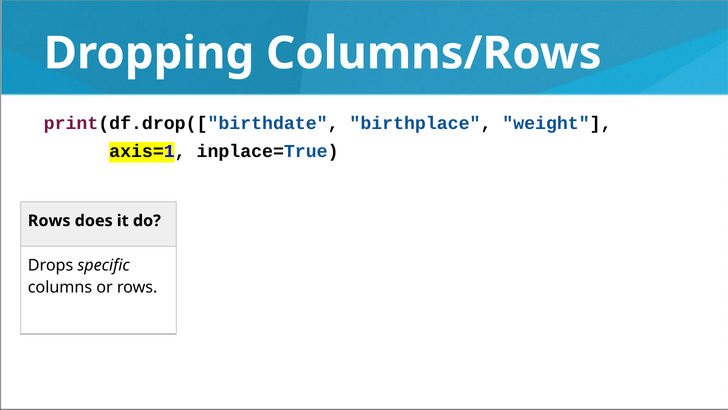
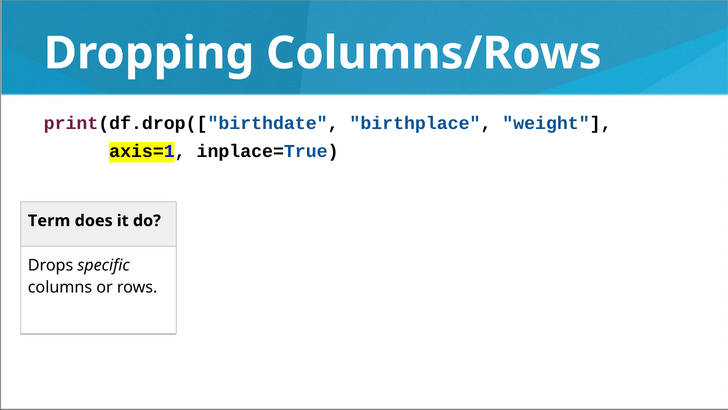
Rows: Rows -> Term (49, 221)
